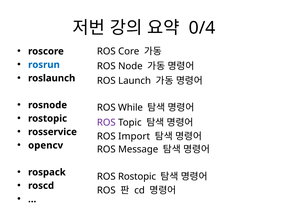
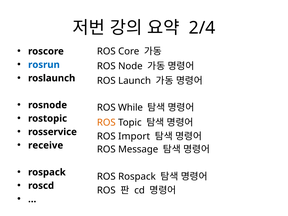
0/4: 0/4 -> 2/4 (202, 28)
ROS colour: purple -> orange (106, 123)
opencv: opencv -> receive (46, 145)
ROS Rostopic: Rostopic -> Rospack (137, 176)
